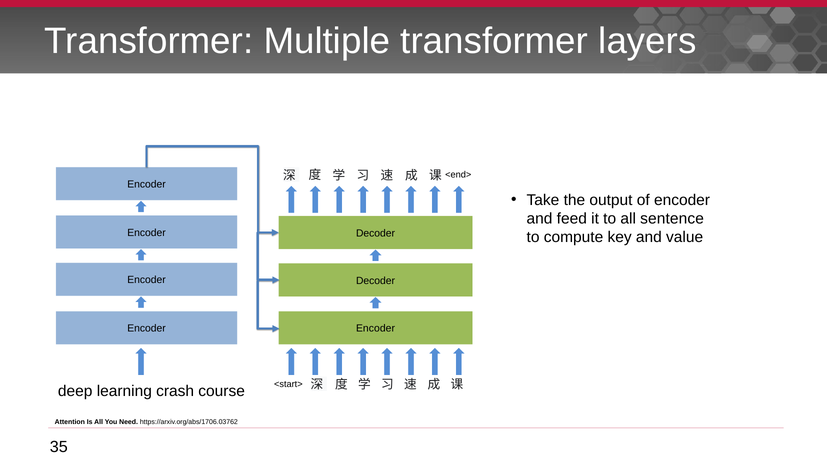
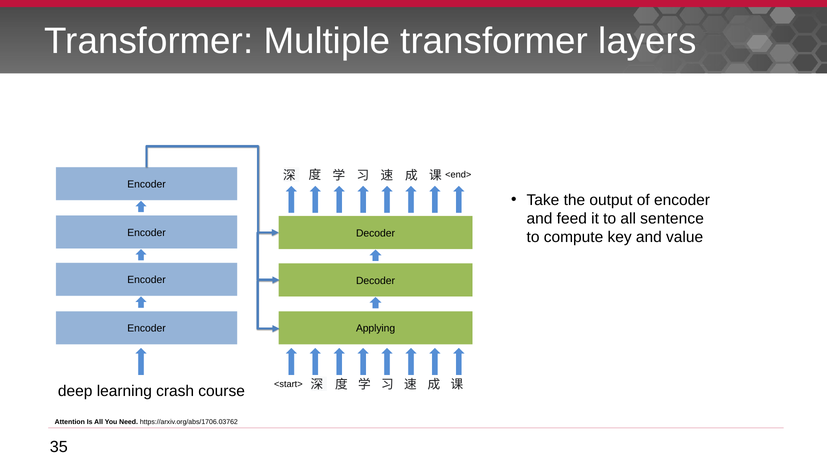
Encoder: Encoder -> Applying (376, 329)
